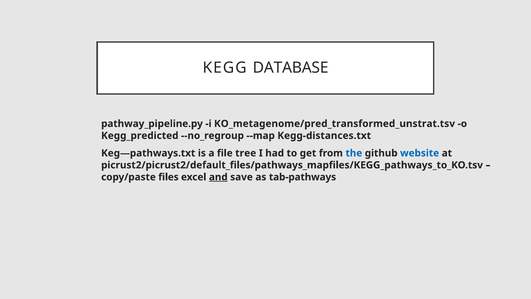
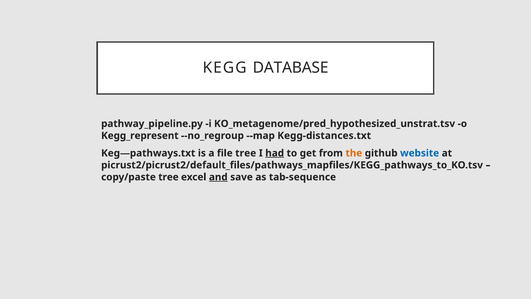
KO_metagenome/pred_transformed_unstrat.tsv: KO_metagenome/pred_transformed_unstrat.tsv -> KO_metagenome/pred_hypothesized_unstrat.tsv (335, 124)
Kegg_predicted: Kegg_predicted -> Kegg_represent (140, 136)
had underline: none -> present (275, 153)
the colour: blue -> orange (354, 153)
copy/paste files: files -> tree (168, 177)
tab-pathways: tab-pathways -> tab-sequence (302, 177)
